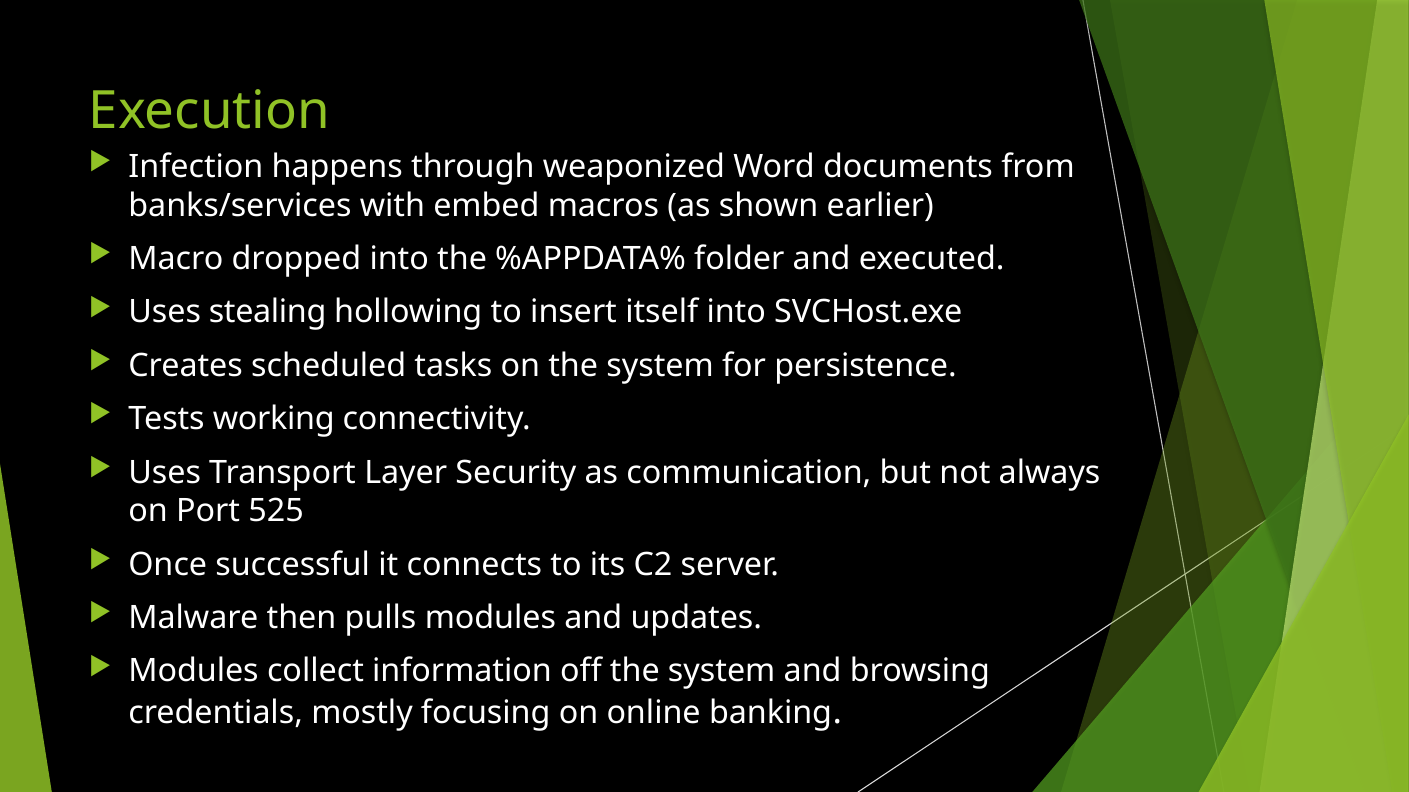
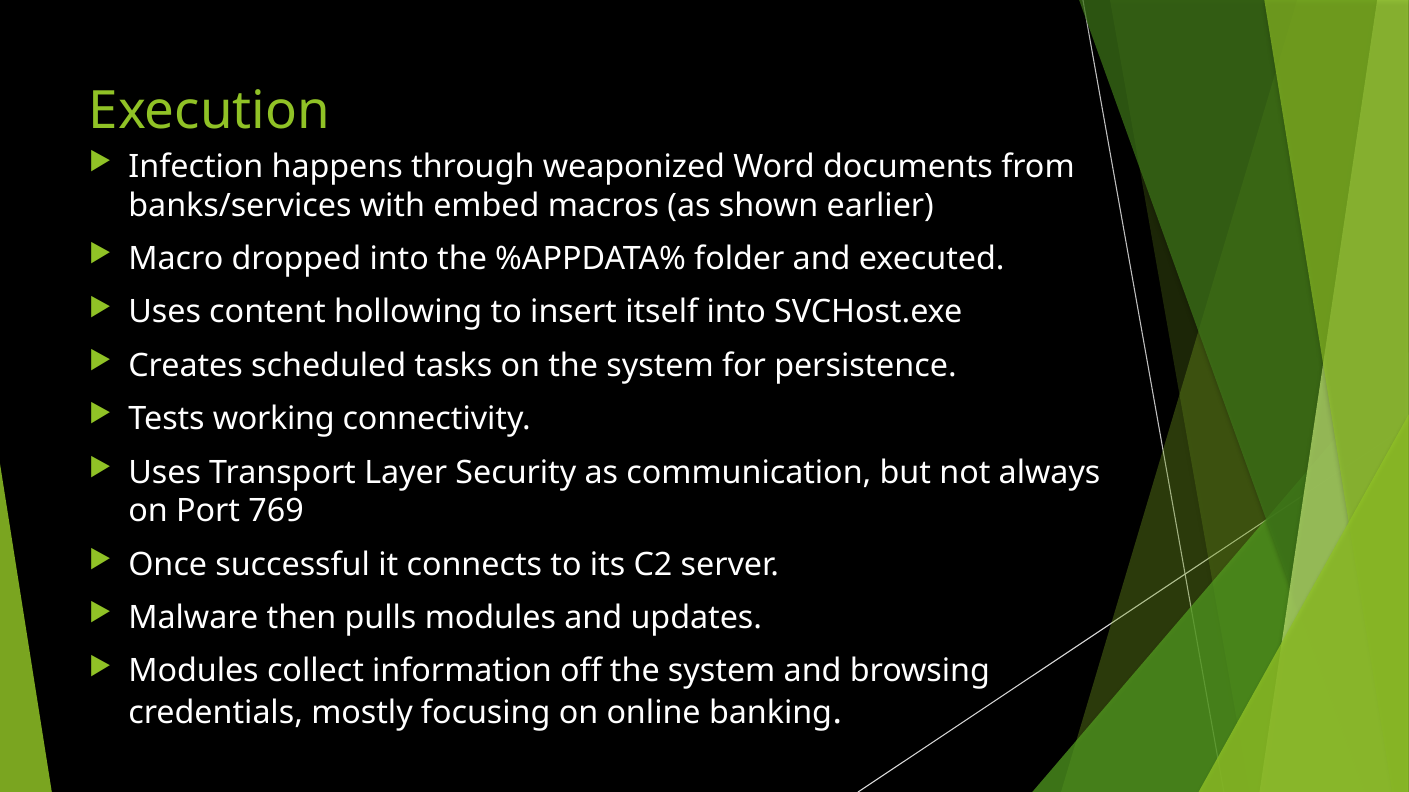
stealing: stealing -> content (267, 312)
525: 525 -> 769 (276, 511)
